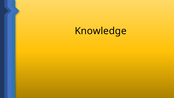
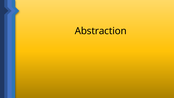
Knowledge: Knowledge -> Abstraction (101, 31)
